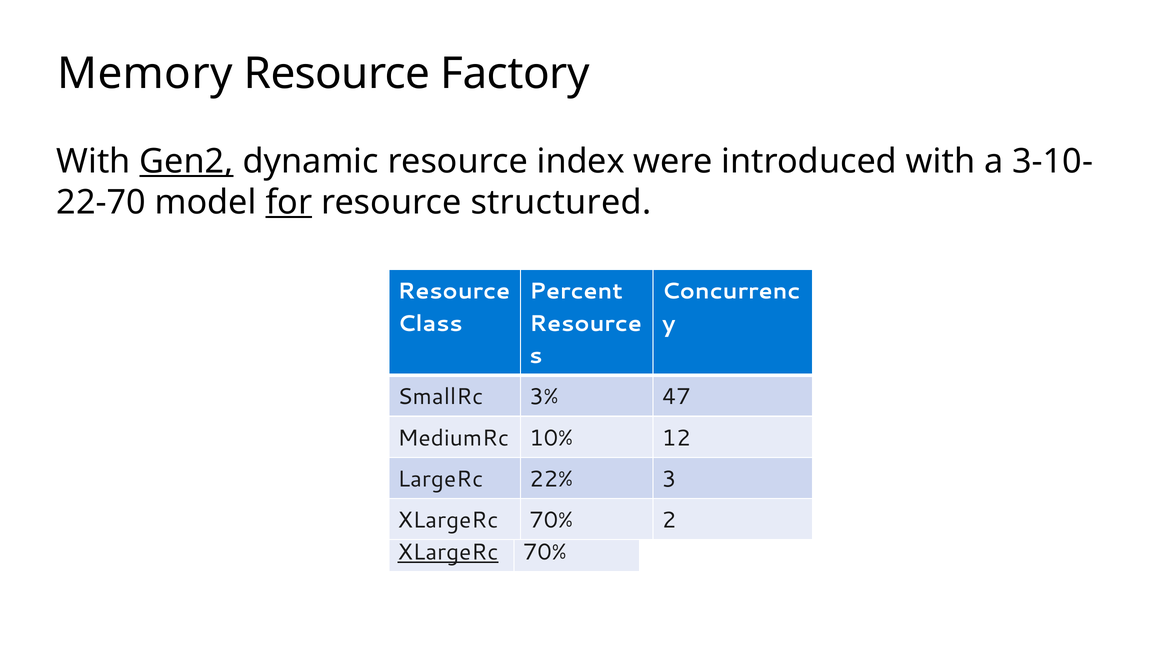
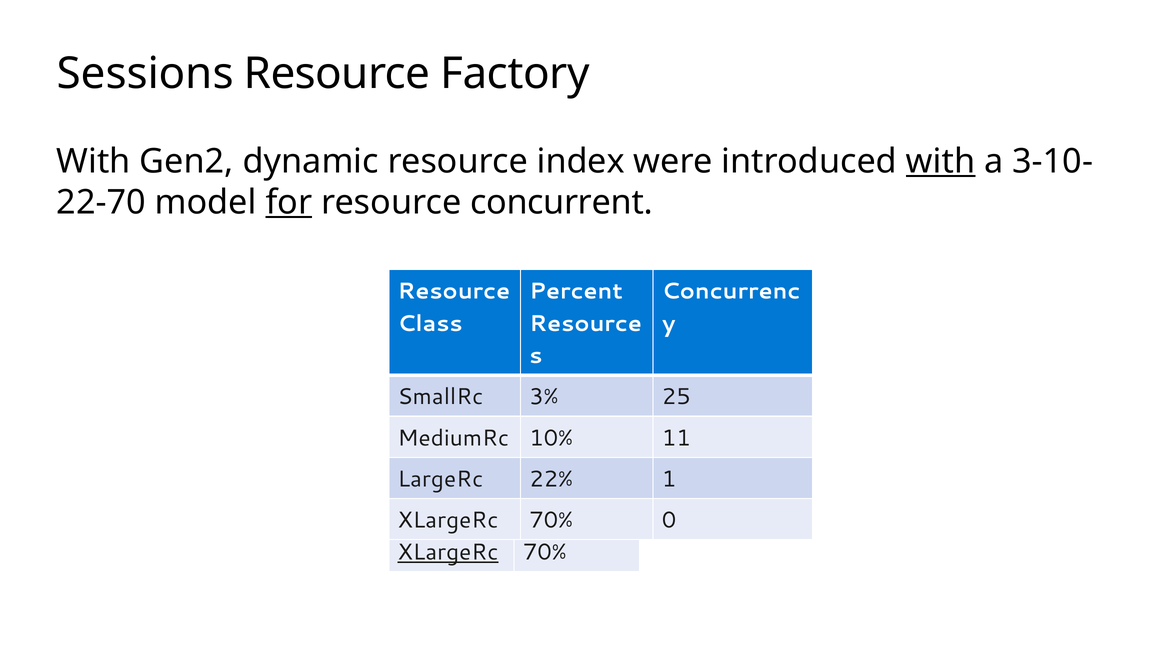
Memory: Memory -> Sessions (145, 74)
Gen2 underline: present -> none (187, 161)
with underline: none -> present (941, 161)
structured: structured -> concurrent (561, 203)
47: 47 -> 25 (676, 397)
12: 12 -> 11 (676, 438)
3: 3 -> 1 (669, 479)
2: 2 -> 0 (669, 520)
